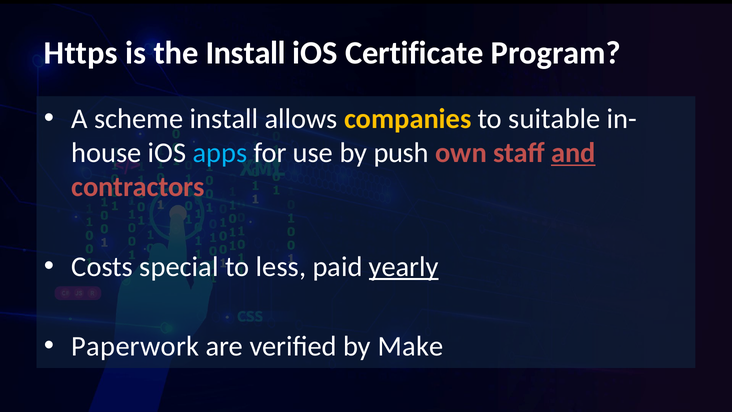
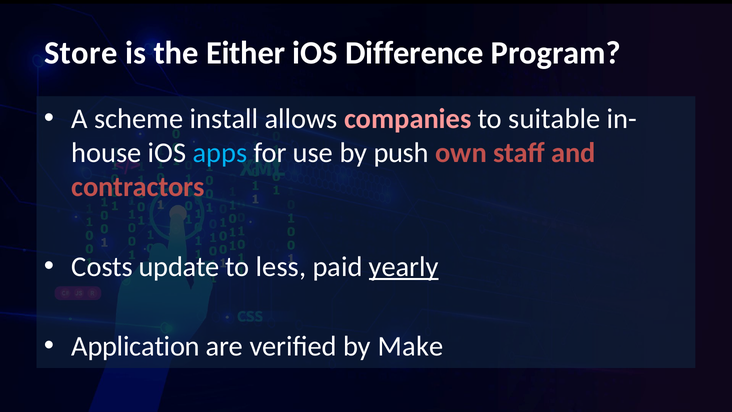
Https: Https -> Store (81, 53)
the Install: Install -> Either (246, 53)
Certificate: Certificate -> Difference (414, 53)
companies colour: yellow -> pink (408, 119)
and underline: present -> none (573, 153)
special: special -> update (179, 267)
Paperwork: Paperwork -> Application (136, 346)
